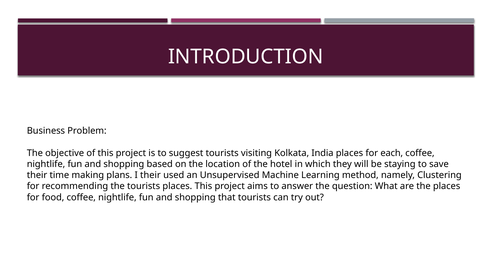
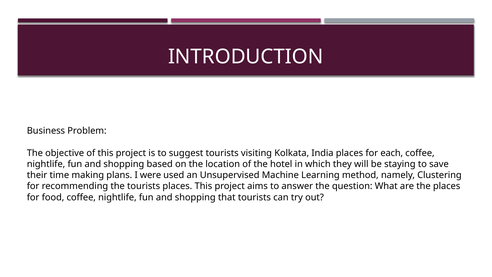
I their: their -> were (151, 175)
